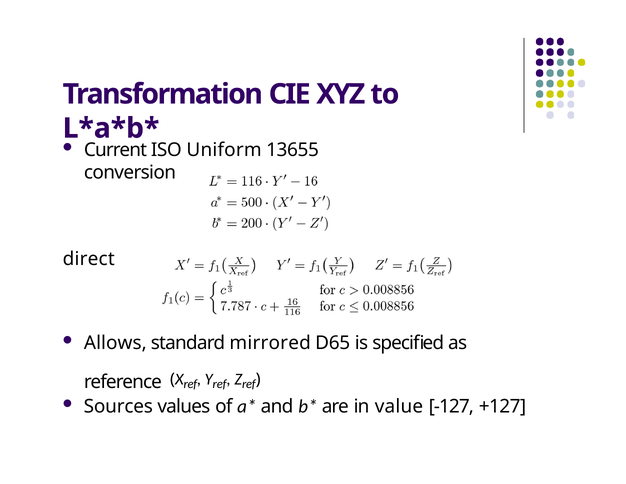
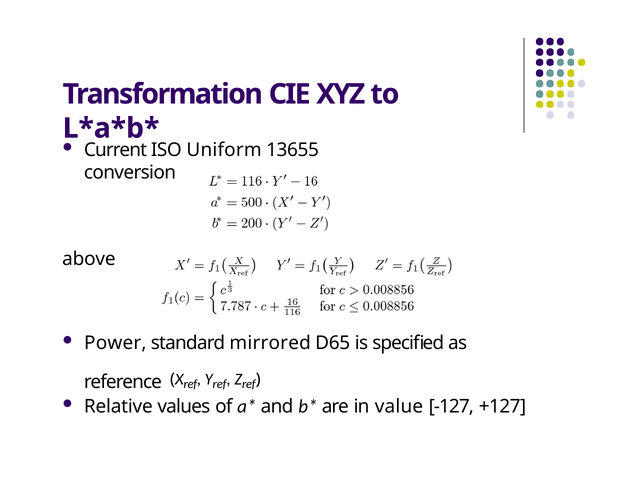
direct: direct -> above (89, 259)
Allows: Allows -> Power (115, 343)
Sources: Sources -> Relative (118, 406)
